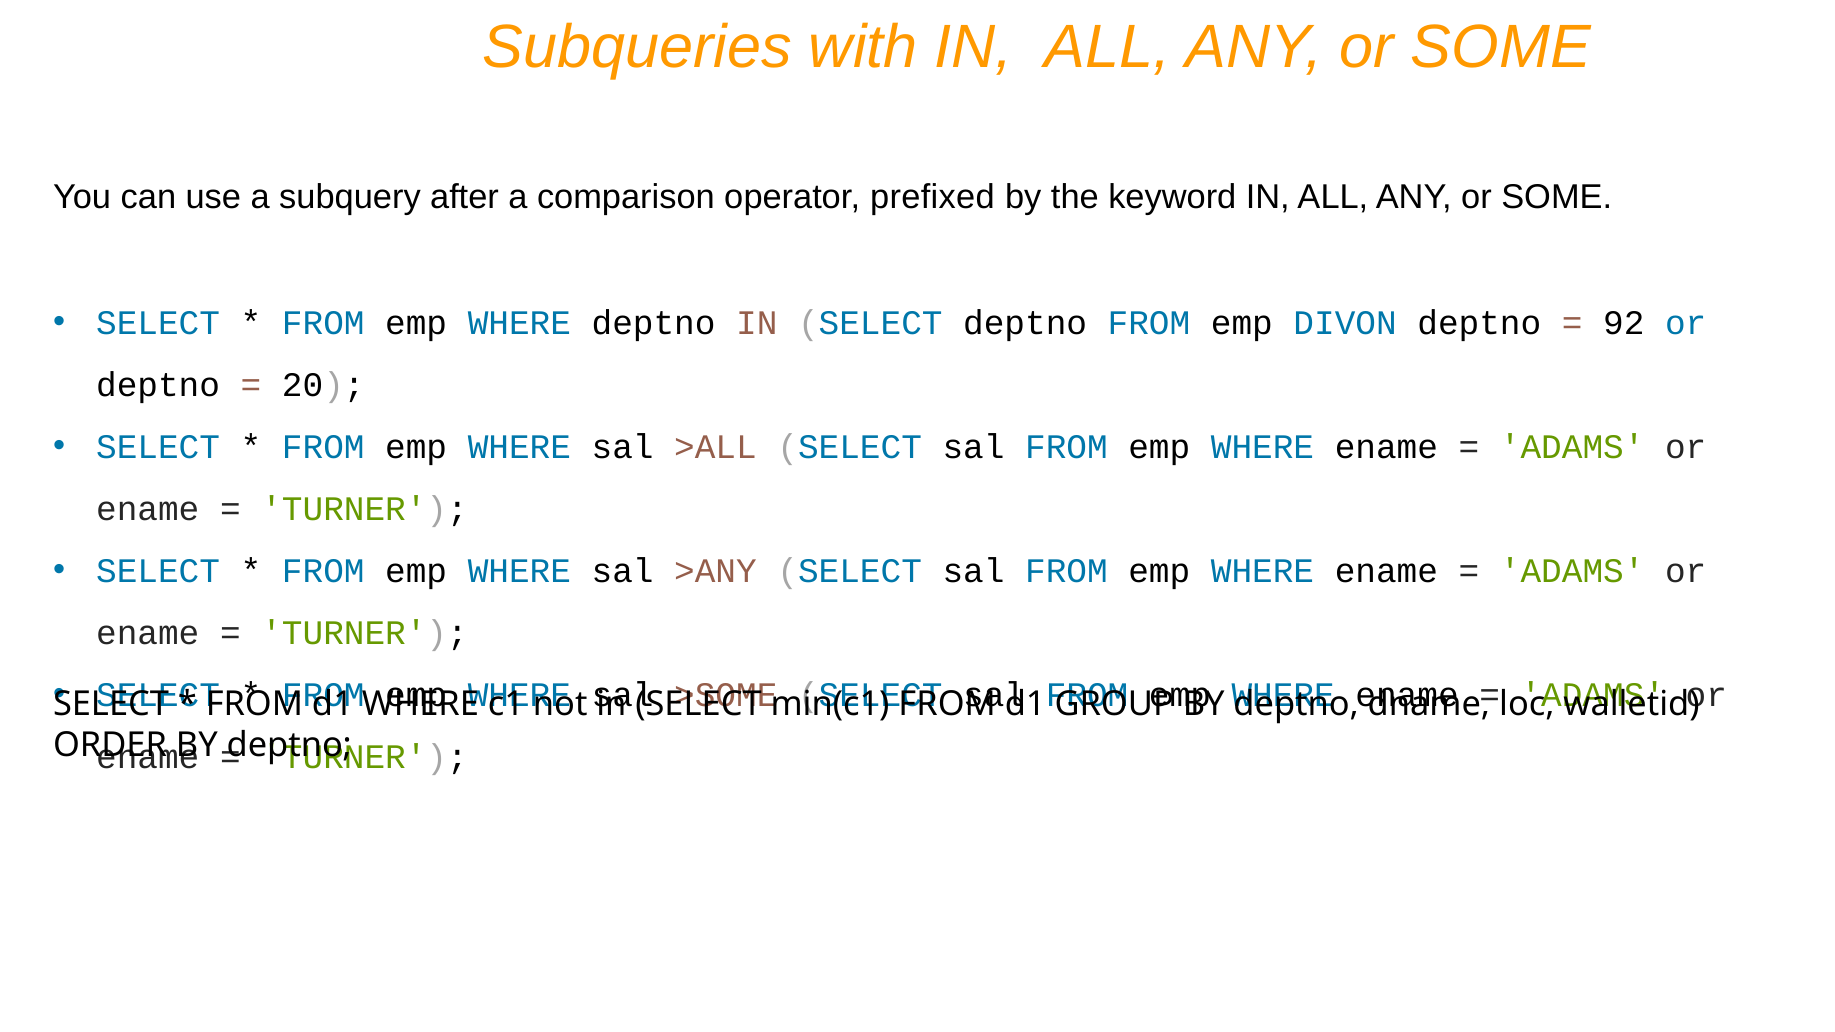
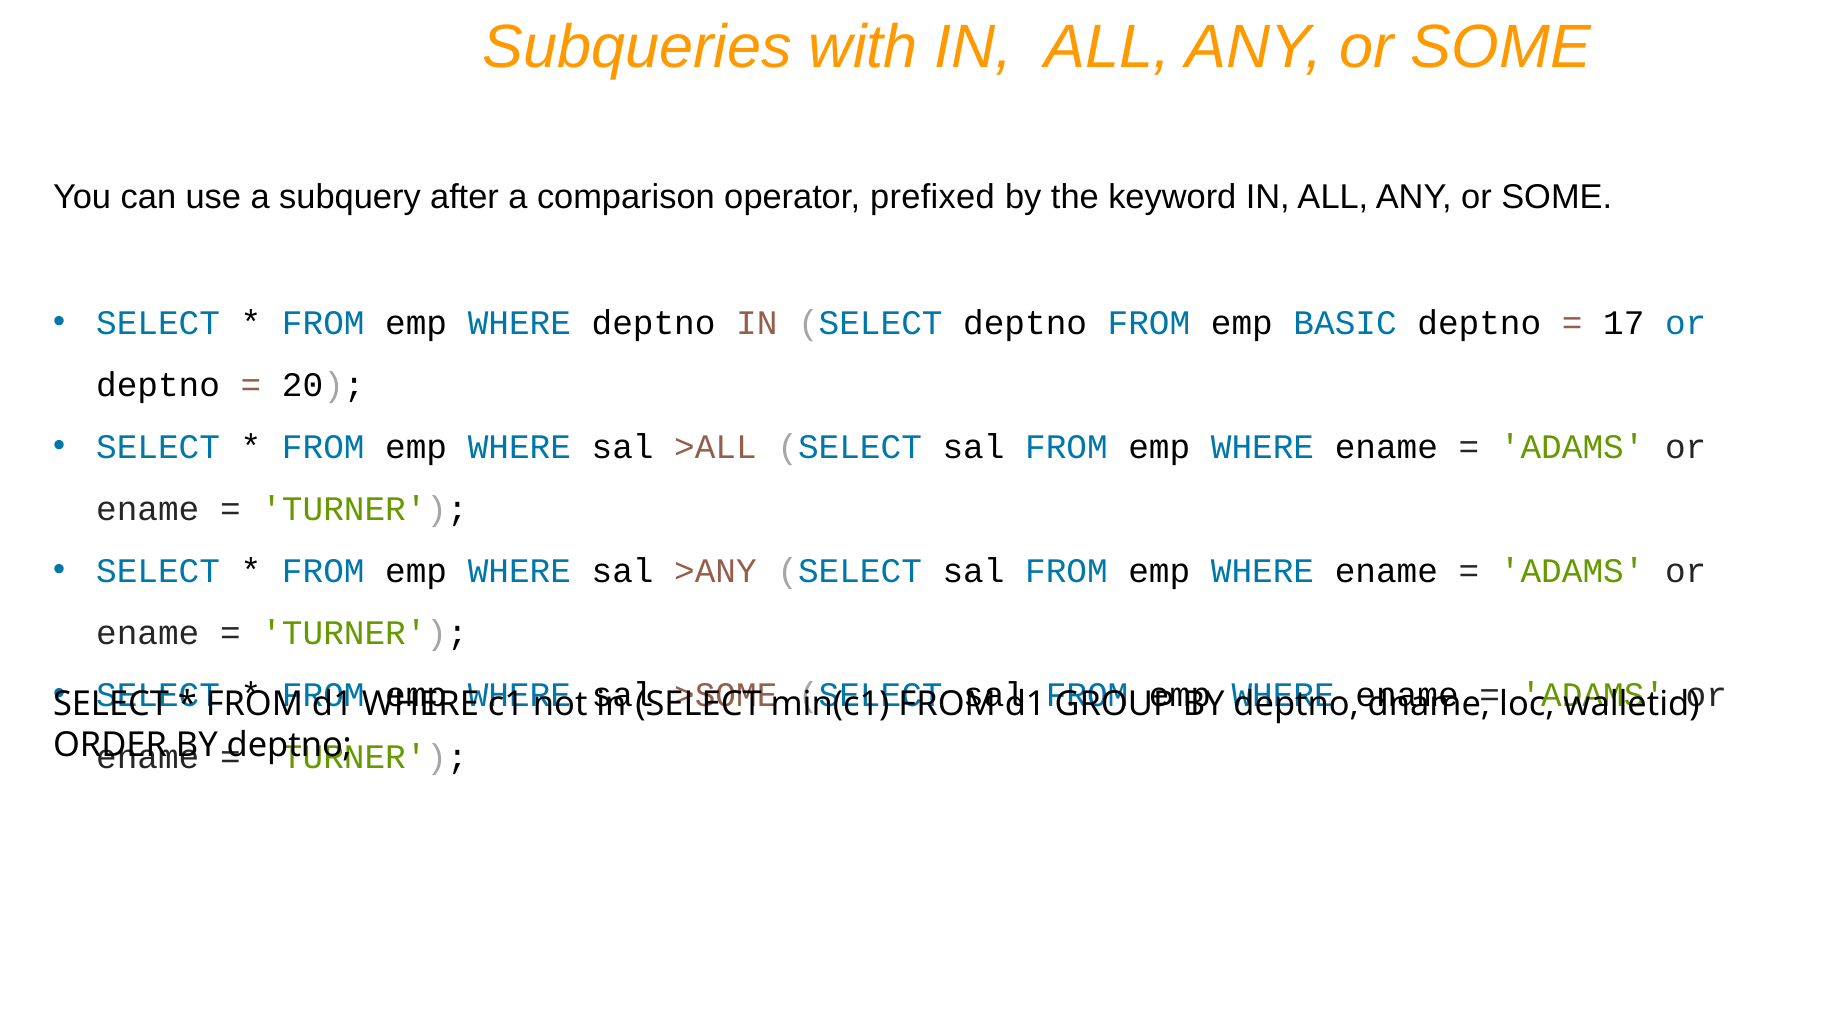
DIVON: DIVON -> BASIC (1345, 323)
92: 92 -> 17 (1624, 323)
